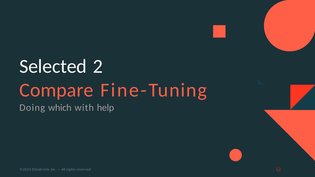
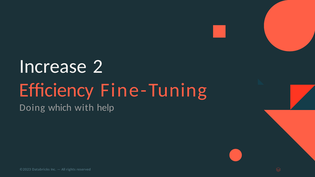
Selected: Selected -> Increase (53, 67)
Compare: Compare -> Efﬁciency (57, 90)
